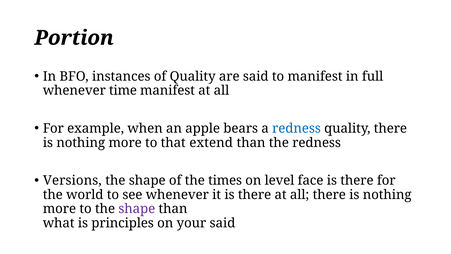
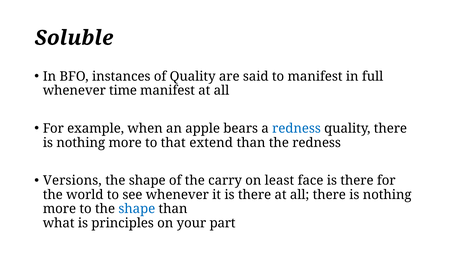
Portion: Portion -> Soluble (74, 38)
times: times -> carry (225, 180)
level: level -> least (279, 180)
shape colour: purple -> blue (137, 209)
your said: said -> part (223, 223)
